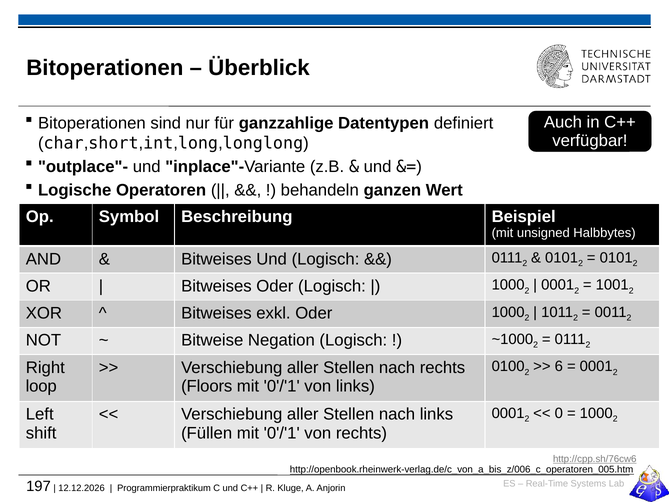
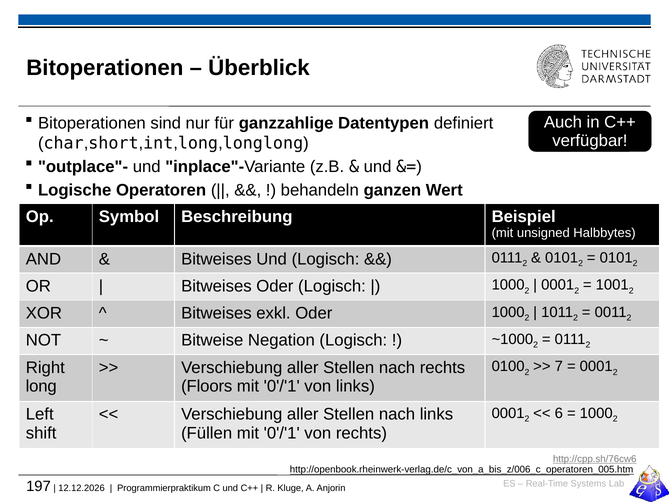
6: 6 -> 7 (559, 366)
loop: loop -> long (41, 386)
0: 0 -> 6 (559, 413)
